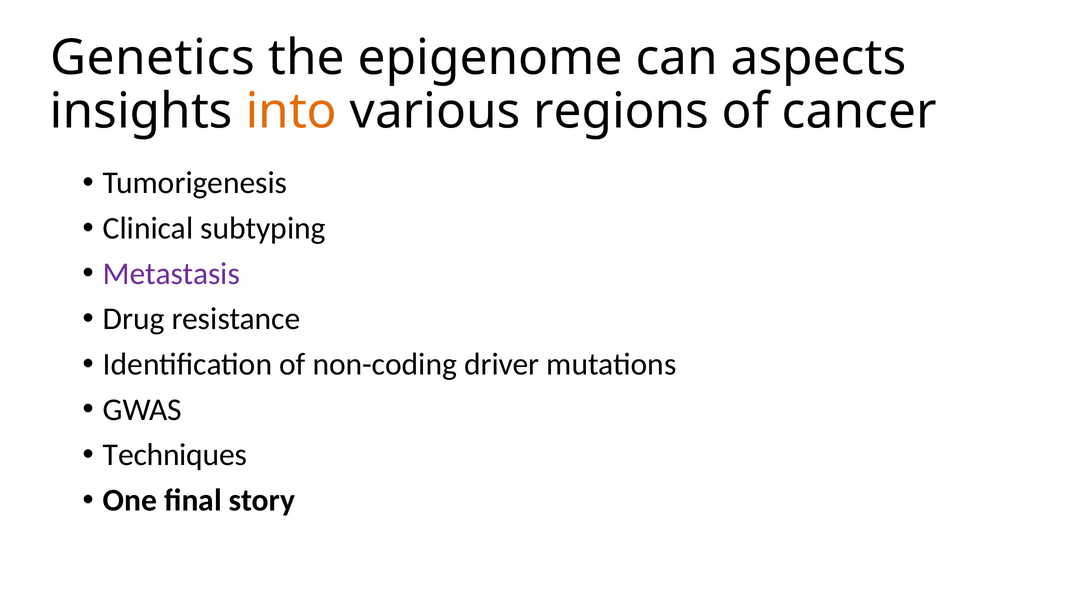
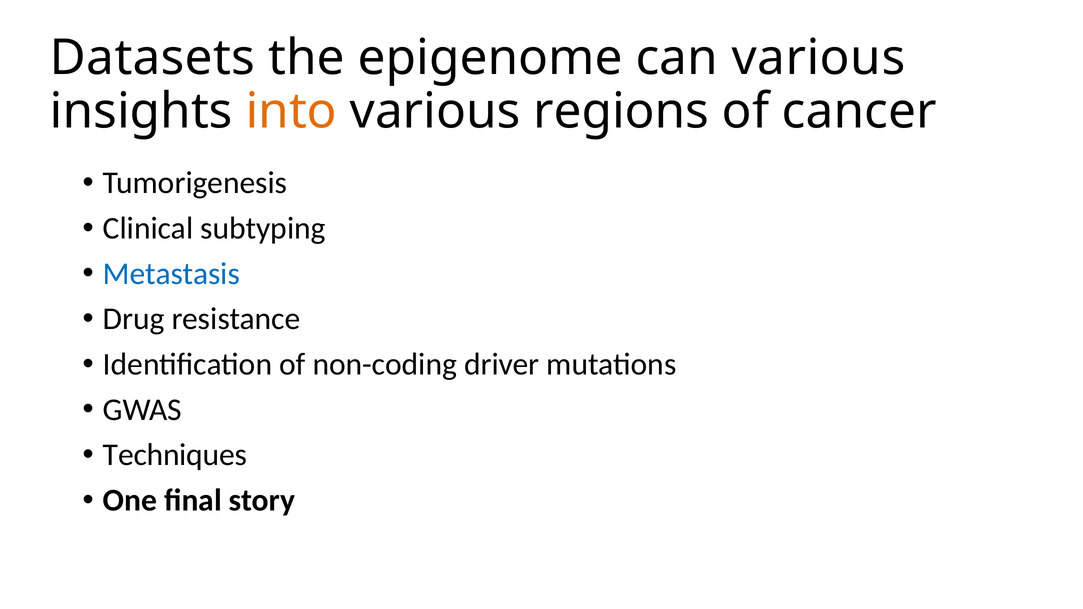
Genetics: Genetics -> Datasets (153, 58)
can aspects: aspects -> various (818, 58)
Metastasis colour: purple -> blue (171, 274)
